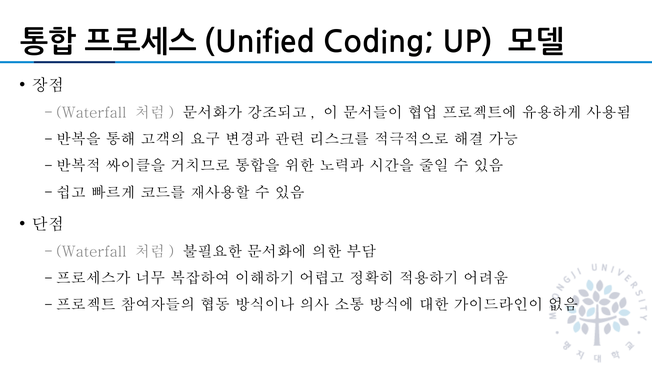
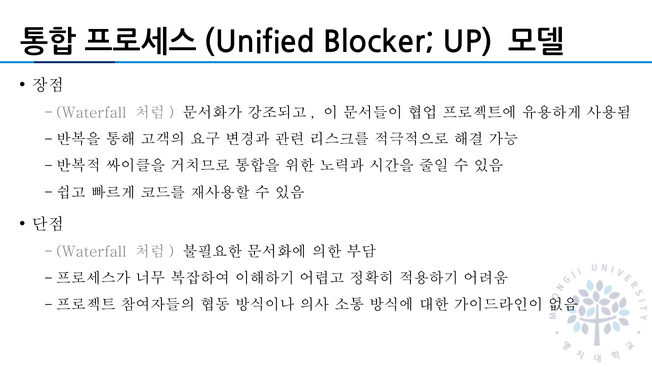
Coding: Coding -> Blocker (379, 42)
